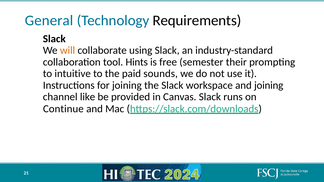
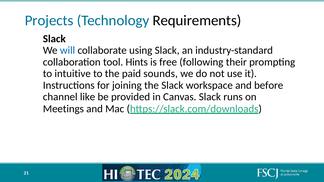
General: General -> Projects (49, 20)
will colour: orange -> blue (68, 50)
semester: semester -> following (201, 62)
and joining: joining -> before (269, 85)
Continue: Continue -> Meetings (63, 109)
